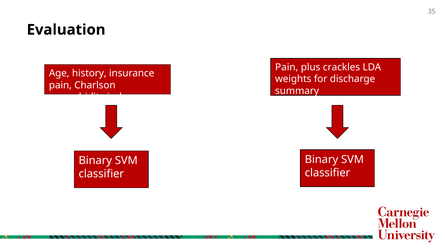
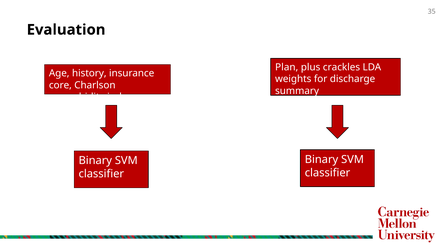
Pain: Pain -> Plan (287, 67)
pain: pain -> core (60, 85)
